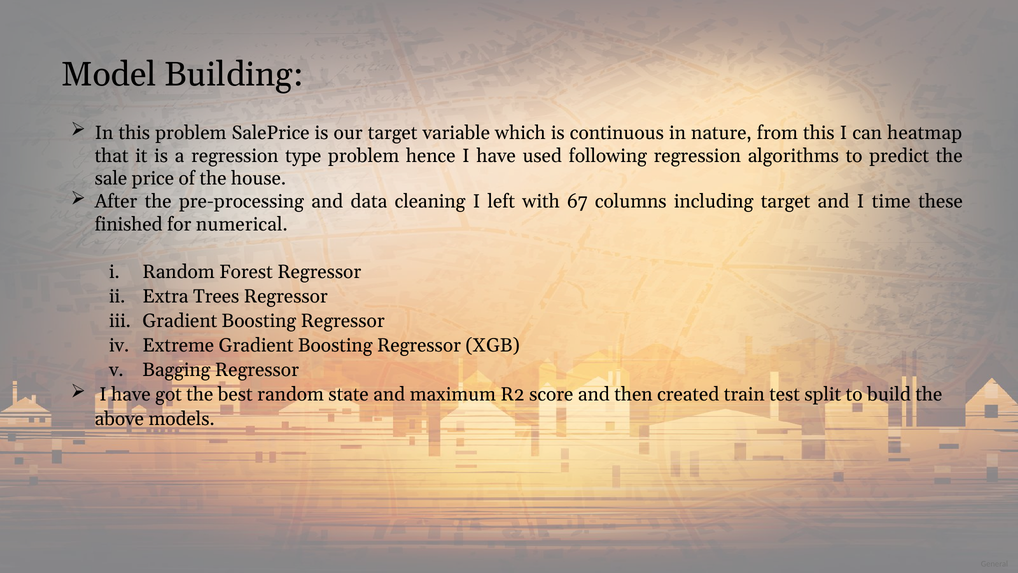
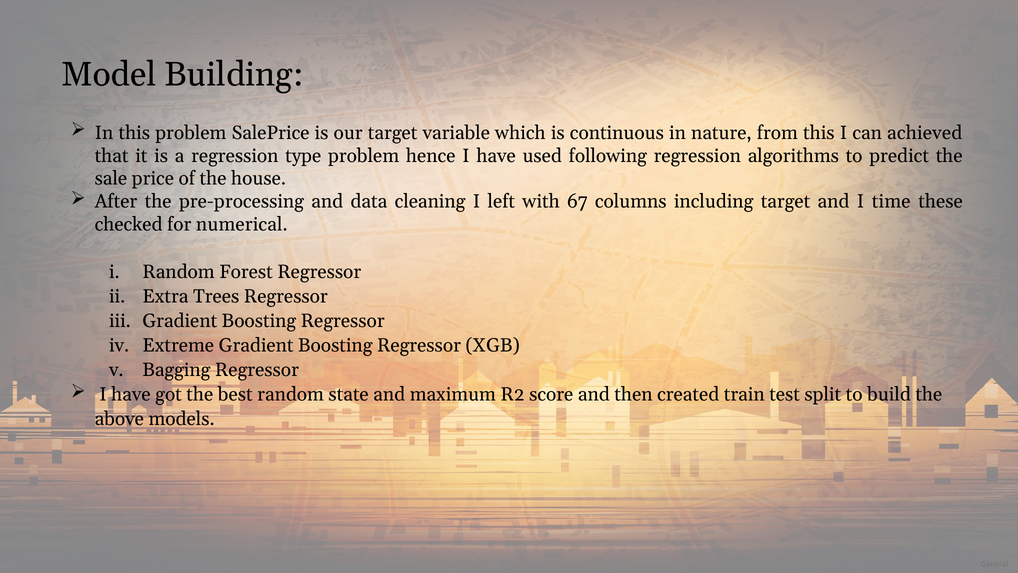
heatmap: heatmap -> achieved (925, 133)
finished: finished -> checked (129, 224)
